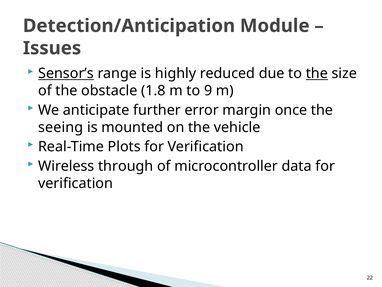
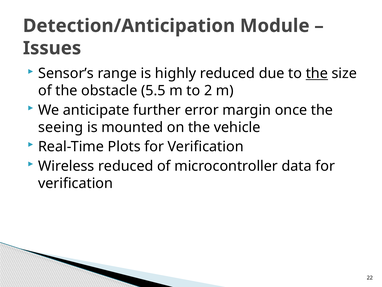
Sensor’s underline: present -> none (66, 73)
1.8: 1.8 -> 5.5 (153, 91)
9: 9 -> 2 (208, 91)
Wireless through: through -> reduced (126, 166)
